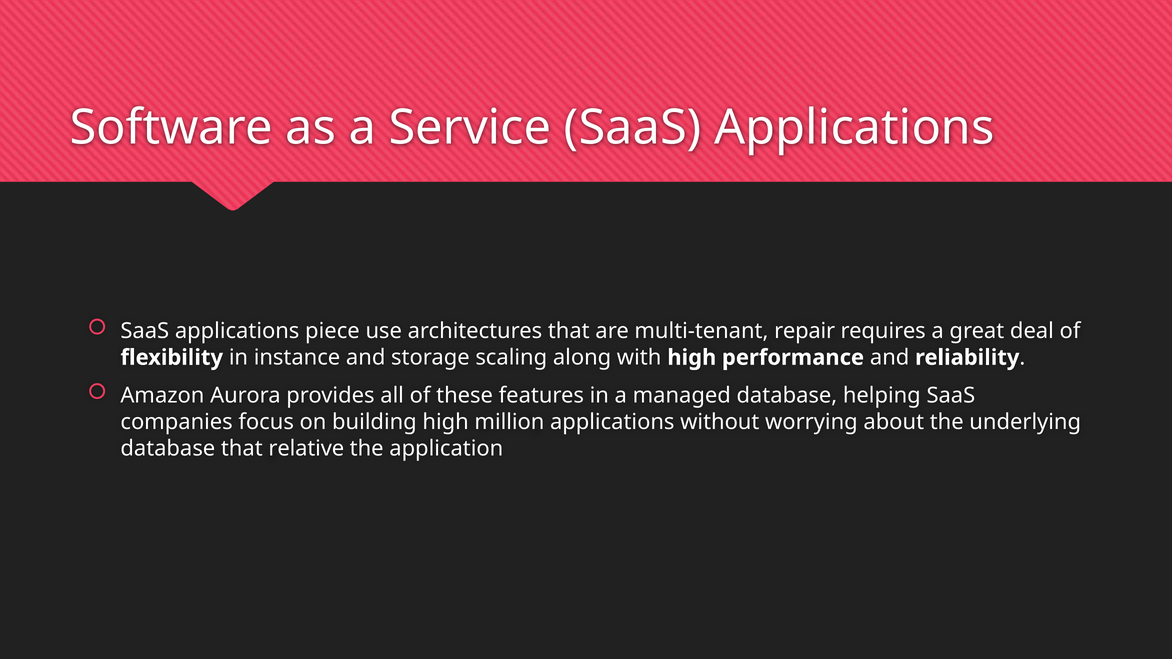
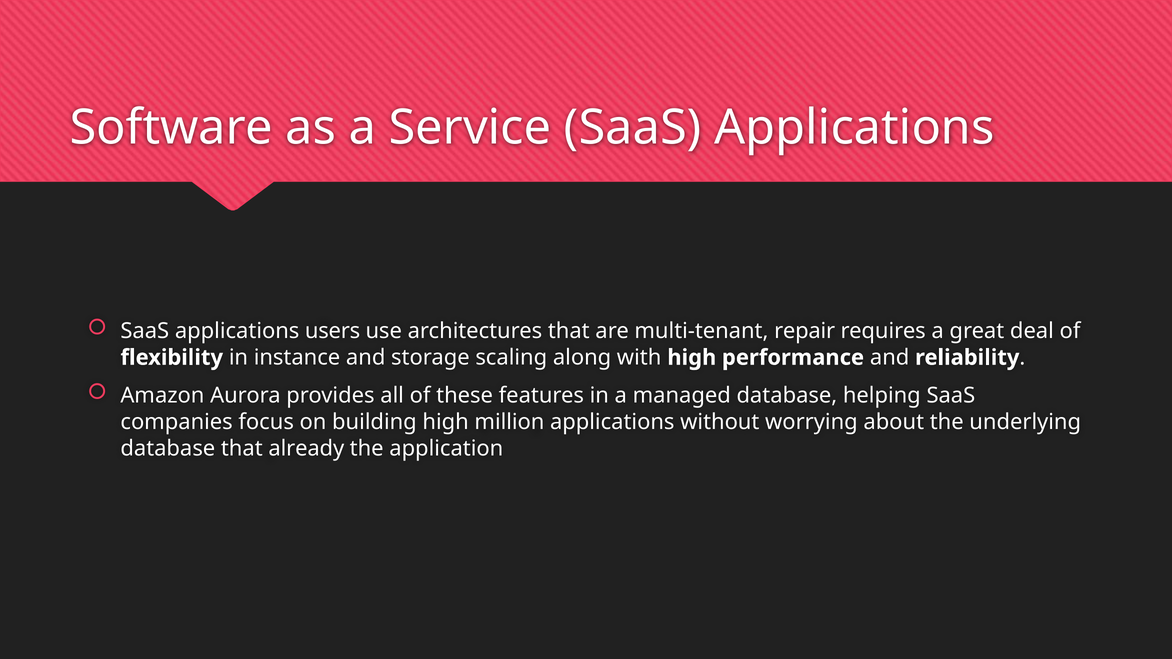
piece: piece -> users (333, 331)
relative: relative -> already (306, 449)
